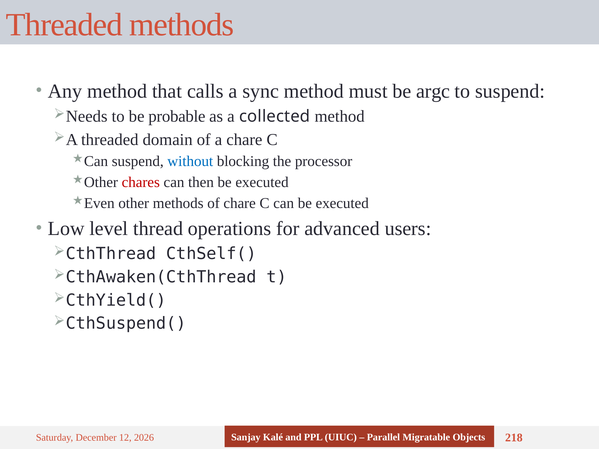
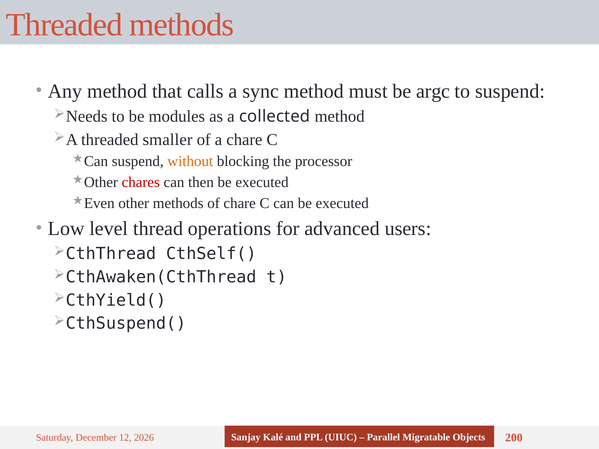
probable: probable -> modules (177, 116)
domain: domain -> smaller (168, 140)
without colour: blue -> orange (190, 161)
218: 218 -> 200 (514, 438)
